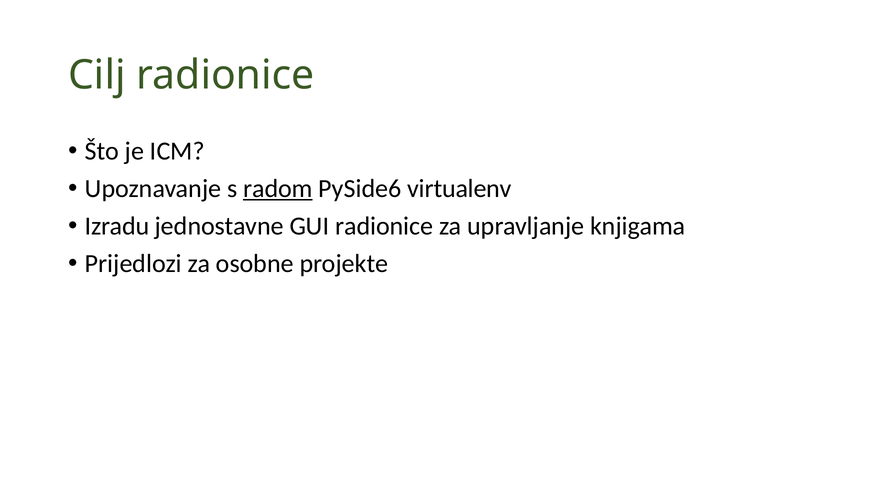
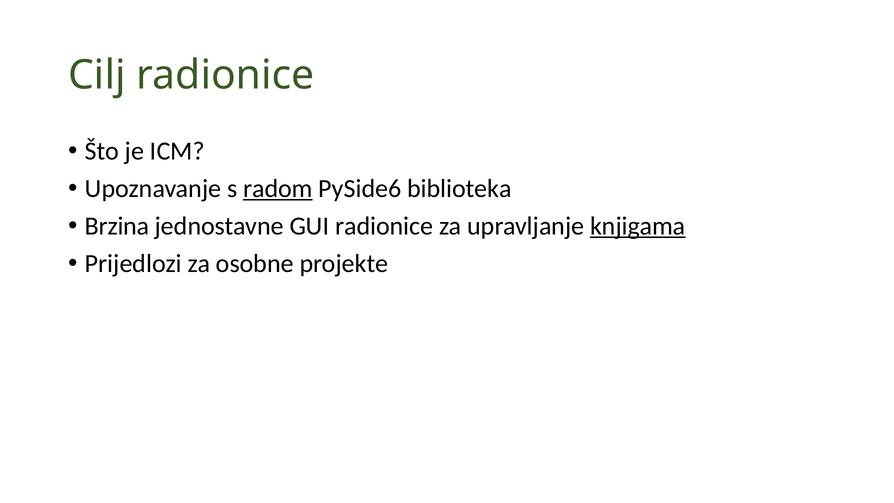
virtualenv: virtualenv -> biblioteka (459, 189)
Izradu: Izradu -> Brzina (117, 226)
knjigama underline: none -> present (638, 226)
